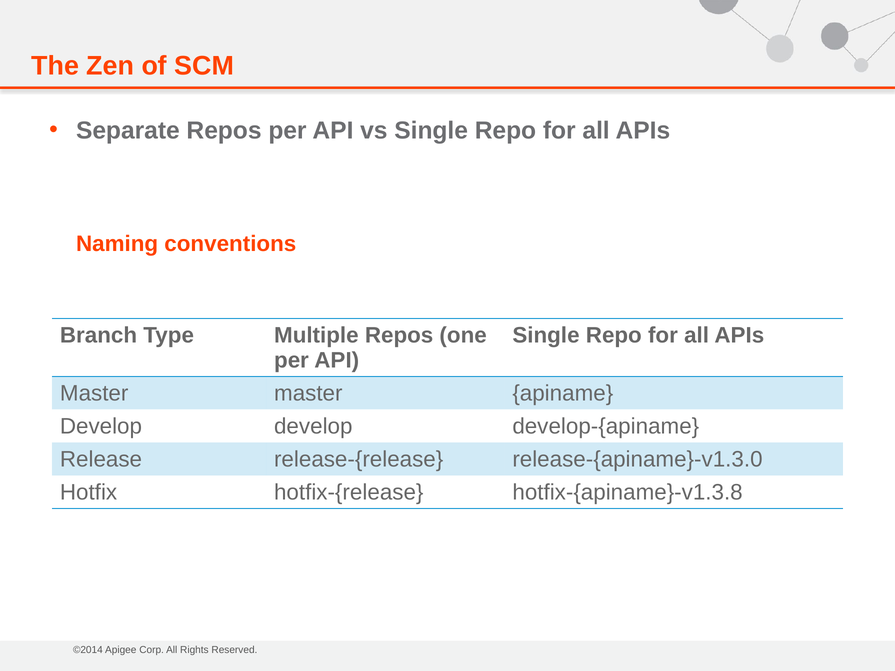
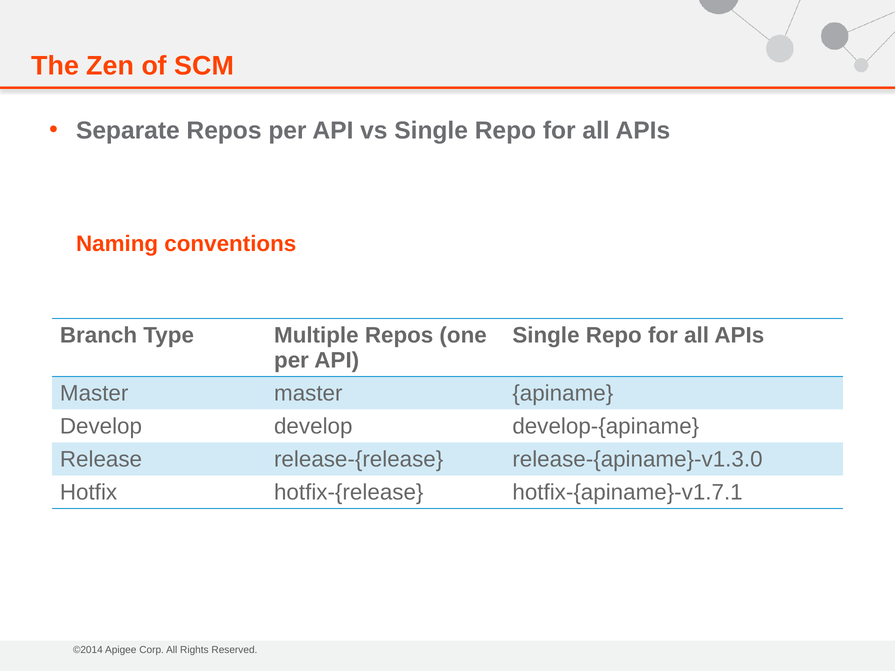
hotfix-{apiname}-v1.3.8: hotfix-{apiname}-v1.3.8 -> hotfix-{apiname}-v1.7.1 (628, 492)
